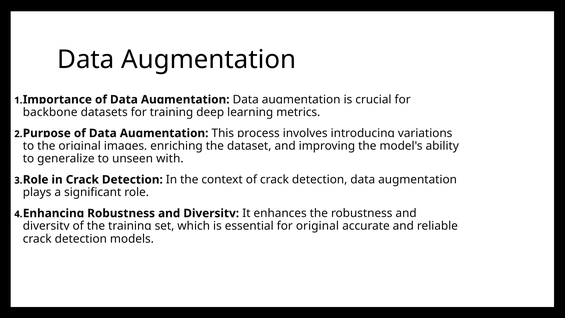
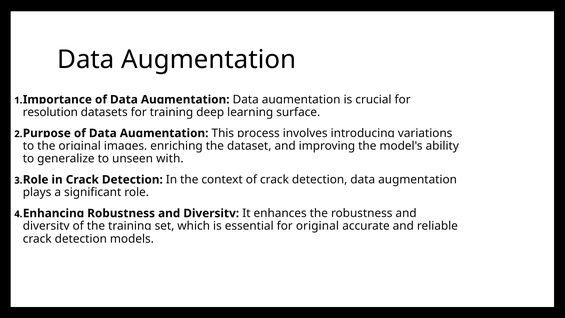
backbone: backbone -> resolution (50, 112)
metrics: metrics -> surface (298, 112)
